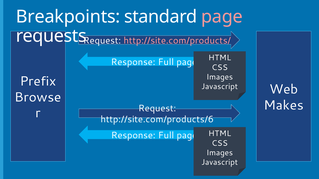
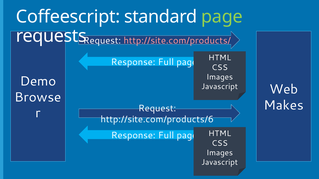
Breakpoints: Breakpoints -> Coffeescript (68, 17)
page colour: pink -> light green (222, 17)
Prefix: Prefix -> Demo (38, 81)
